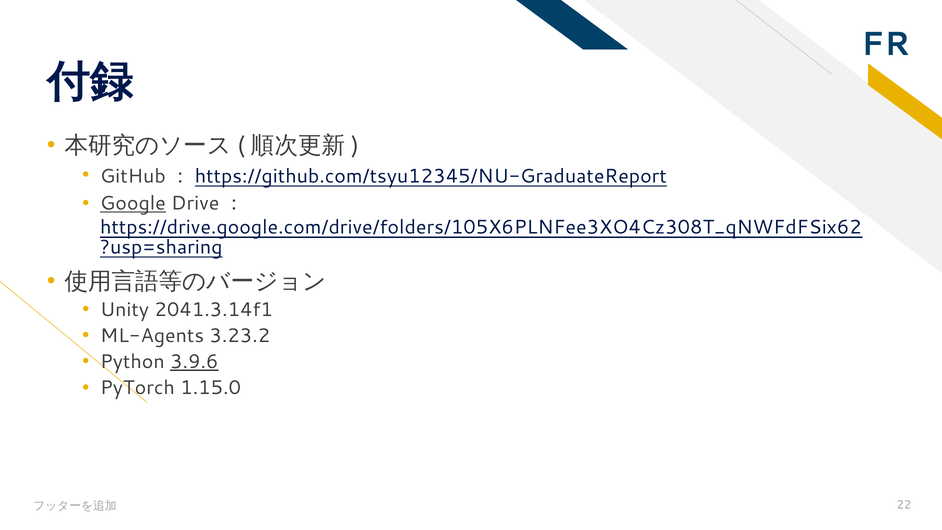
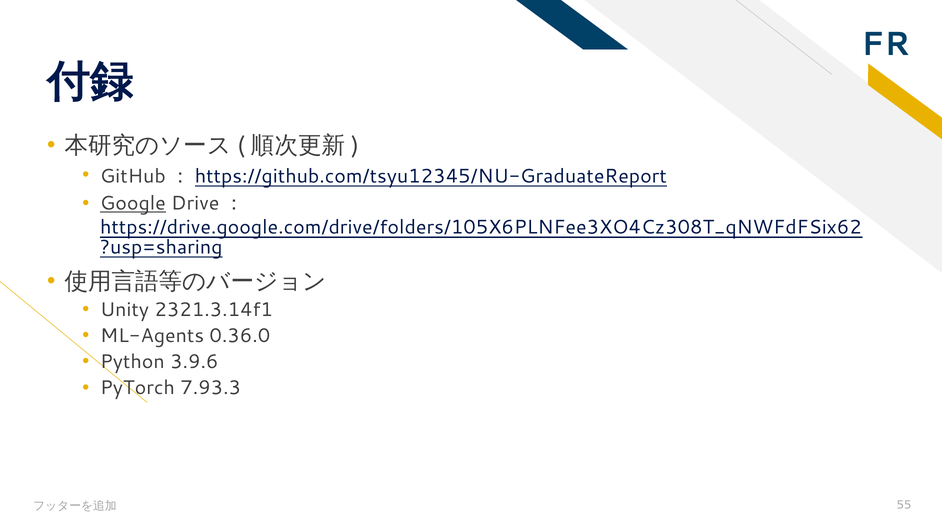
2041.3.14f1: 2041.3.14f1 -> 2321.3.14f1 (214, 310)
3.23.2: 3.23.2 -> 0.36.0 (240, 336)
3.9.6 underline: present -> none (194, 362)
1.15.0: 1.15.0 -> 7.93.3 (211, 388)
22: 22 -> 55 (904, 505)
